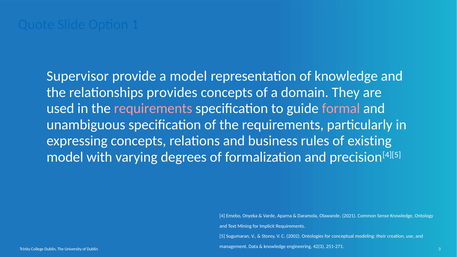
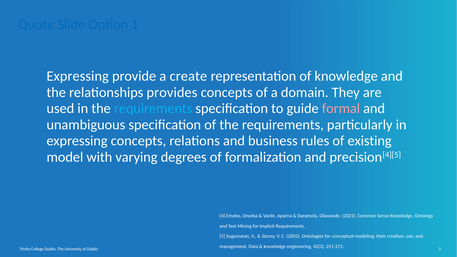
Supervisor: Supervisor -> Expressing (78, 76)
a model: model -> create (188, 76)
requirements colour: pink -> light blue (153, 109)
